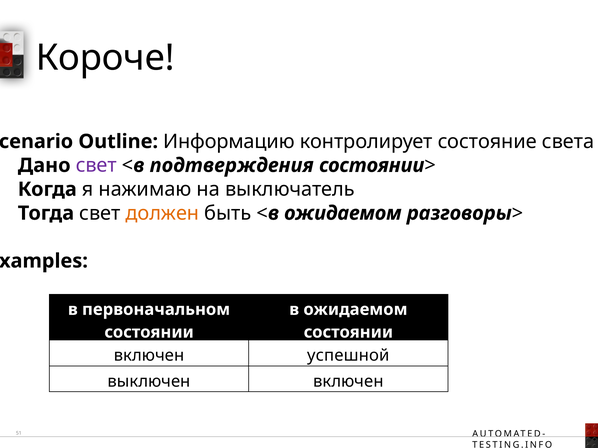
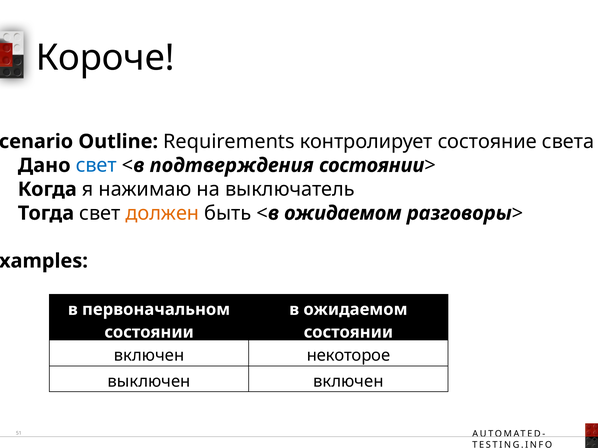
Информацию: Информацию -> Requirements (229, 142)
свет colour: purple -> blue (96, 166)
успешной: успешной -> некоторое (348, 356)
